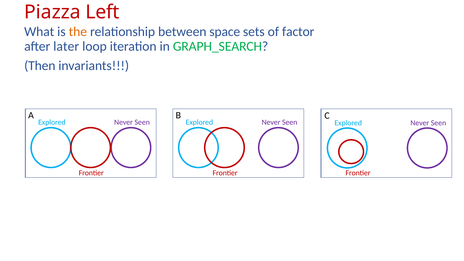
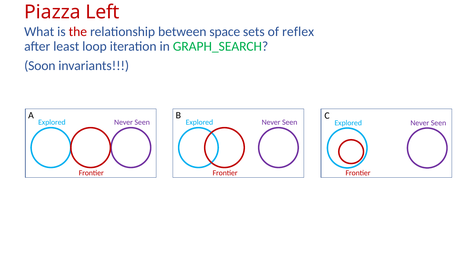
the colour: orange -> red (78, 32)
factor: factor -> reflex (298, 32)
later: later -> least (66, 46)
Then: Then -> Soon (40, 66)
